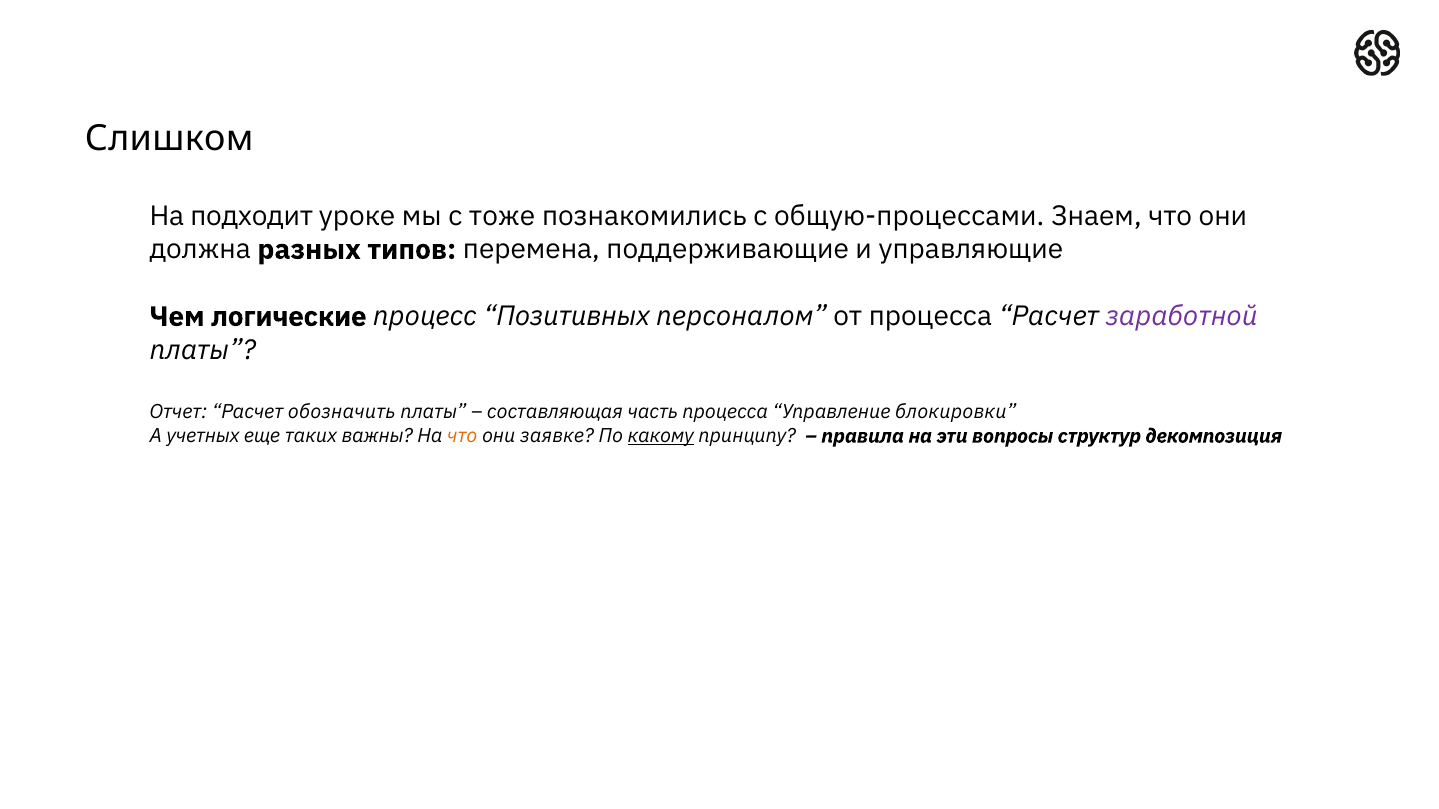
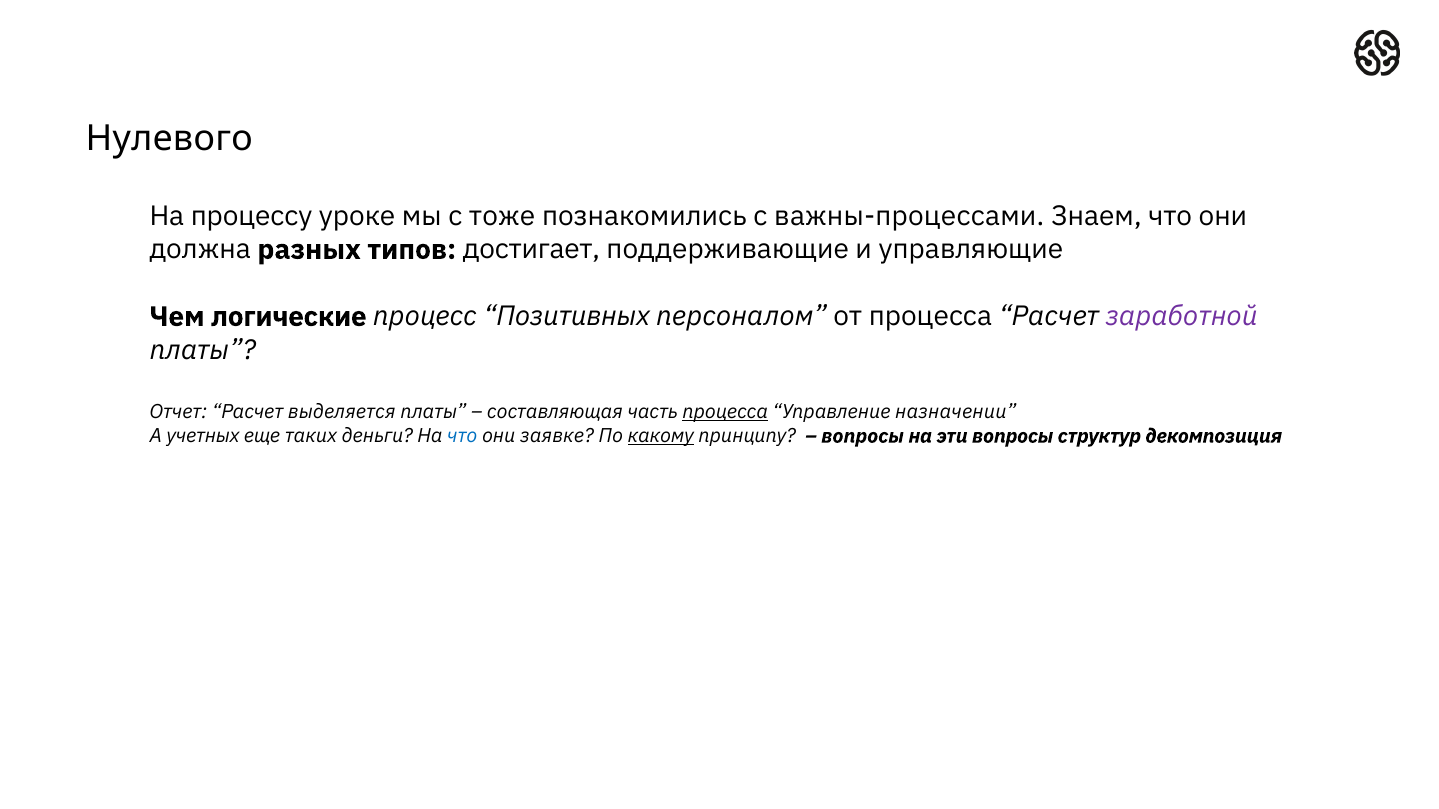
Слишком: Слишком -> Нулевого (169, 138)
подходит: подходит -> процессу (252, 216)
общую-процессами: общую-процессами -> важны-процессами (909, 216)
перемена: перемена -> достигает (531, 250)
обозначить: обозначить -> выделяется (342, 412)
процесса underline: none -> present (725, 412)
блокировки: блокировки -> назначении (956, 412)
важны: важны -> деньги (377, 436)
что colour: orange -> blue (462, 436)
правила: правила -> вопросы (863, 436)
